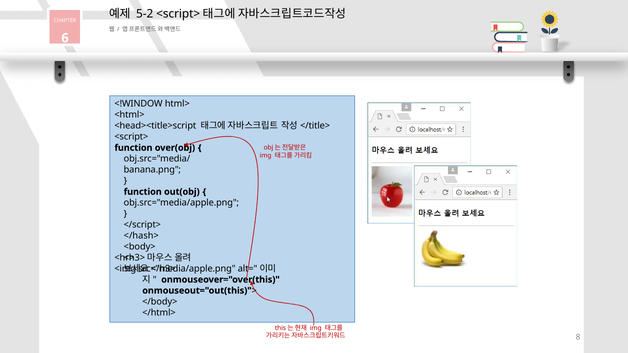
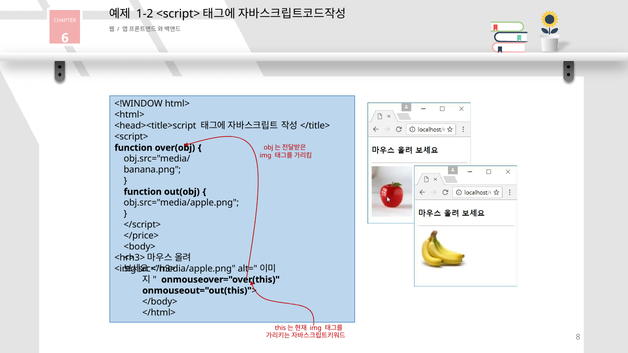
5-2: 5-2 -> 1-2 (145, 14)
</hash>: </hash> -> </price> (141, 236)
